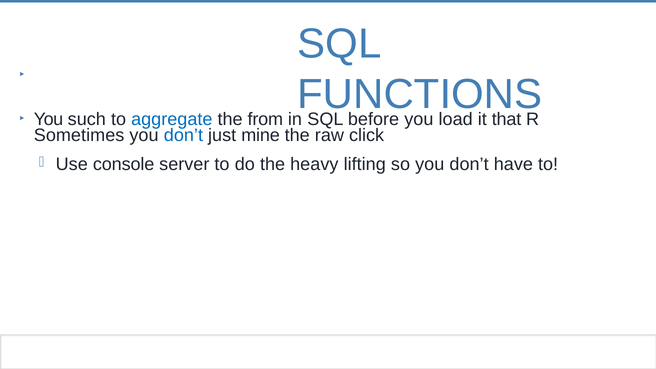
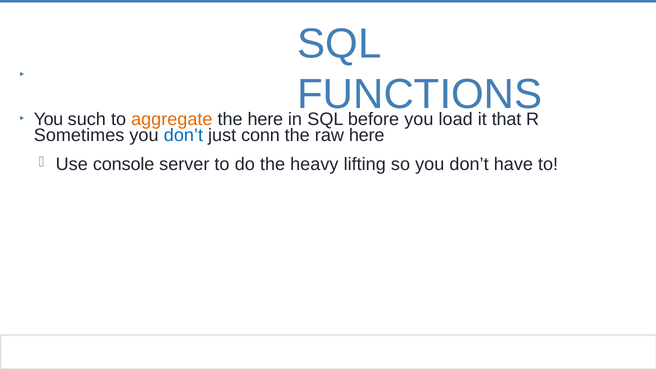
aggregate colour: blue -> orange (172, 119)
the from: from -> here (265, 119)
mine: mine -> conn (261, 135)
raw click: click -> here (367, 135)
